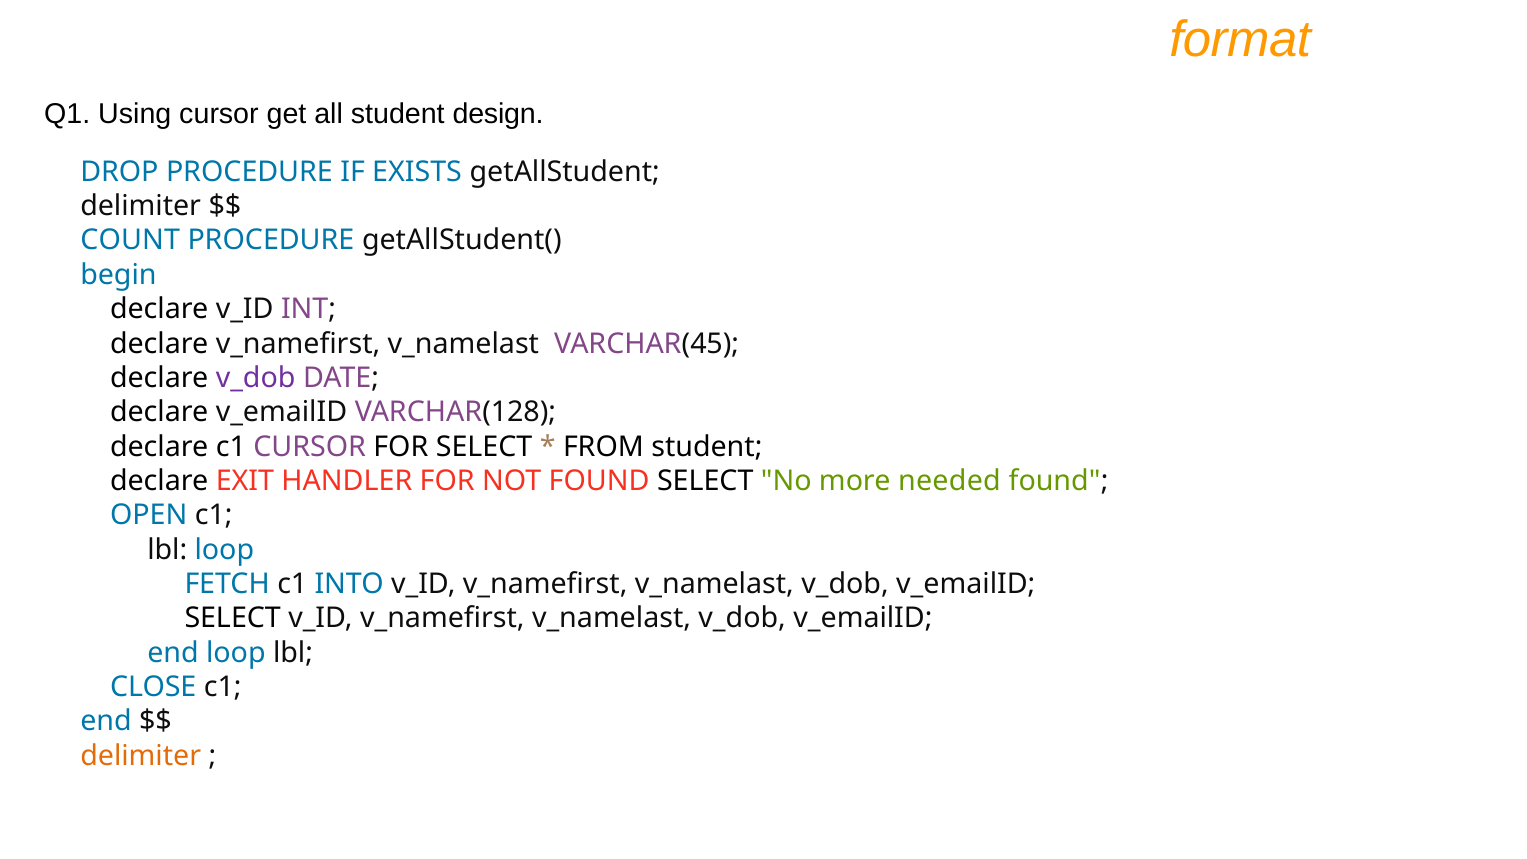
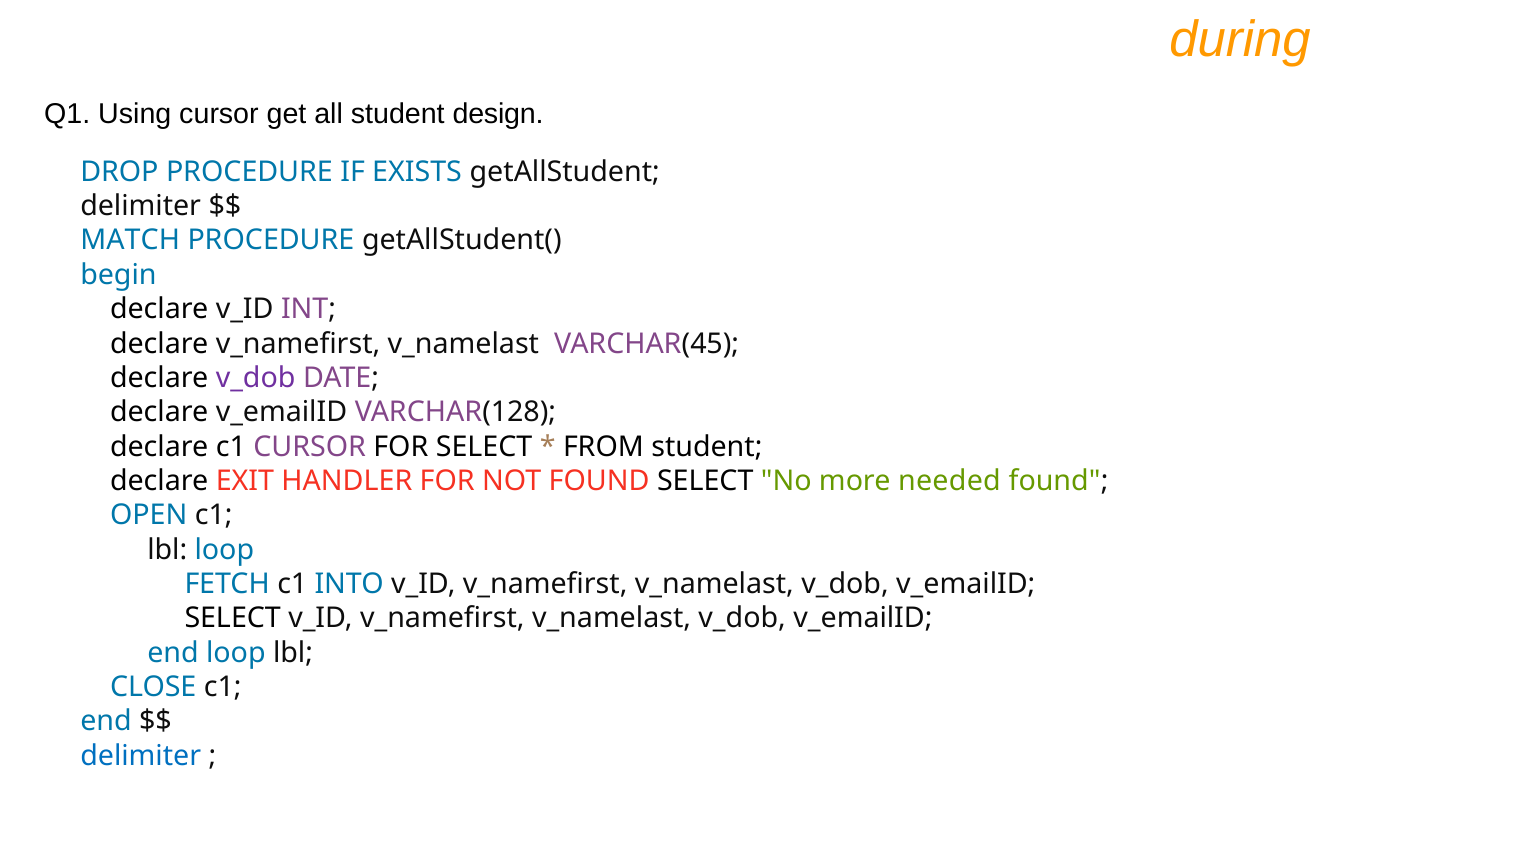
format: format -> during (1240, 40)
COUNT: COUNT -> MATCH (130, 240)
delimiter colour: orange -> blue (141, 756)
